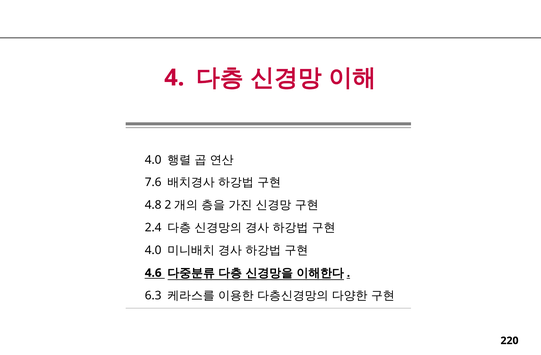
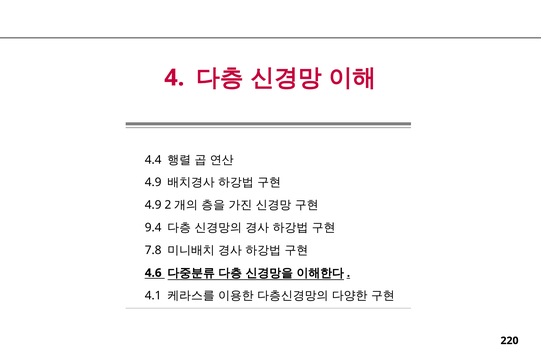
4.0: 4.0 -> 4.4 (153, 160)
7.6: 7.6 -> 4.9 (153, 183)
4.8: 4.8 -> 4.9 (153, 205)
2.4: 2.4 -> 9.4 (153, 228)
4.0: 4.0 -> 7.8 (153, 251)
6.3: 6.3 -> 4.1 (153, 296)
